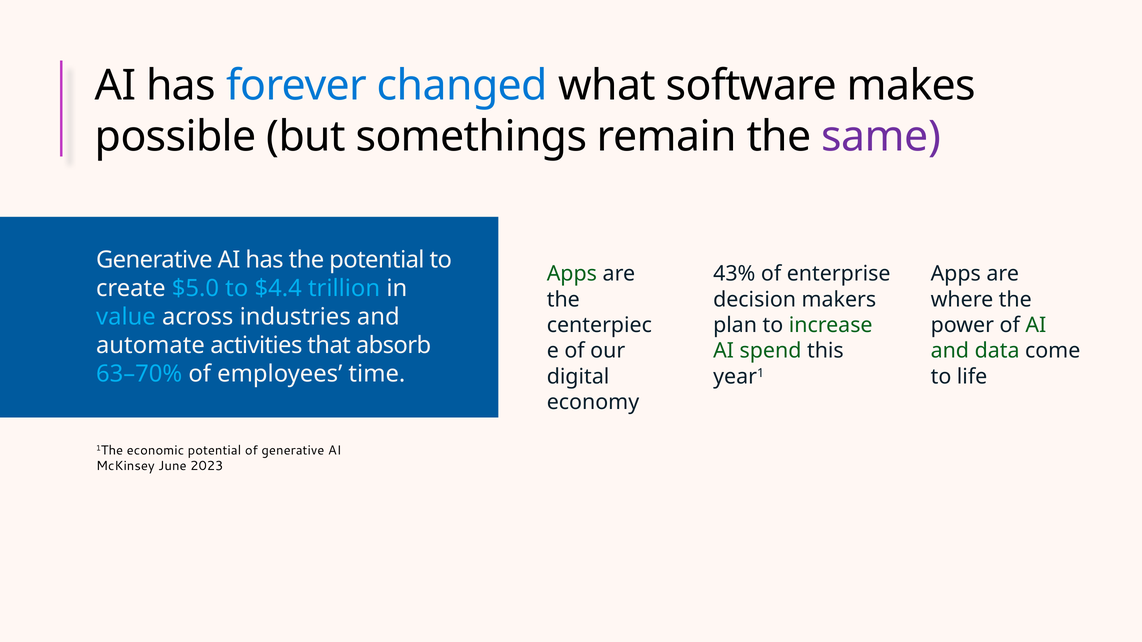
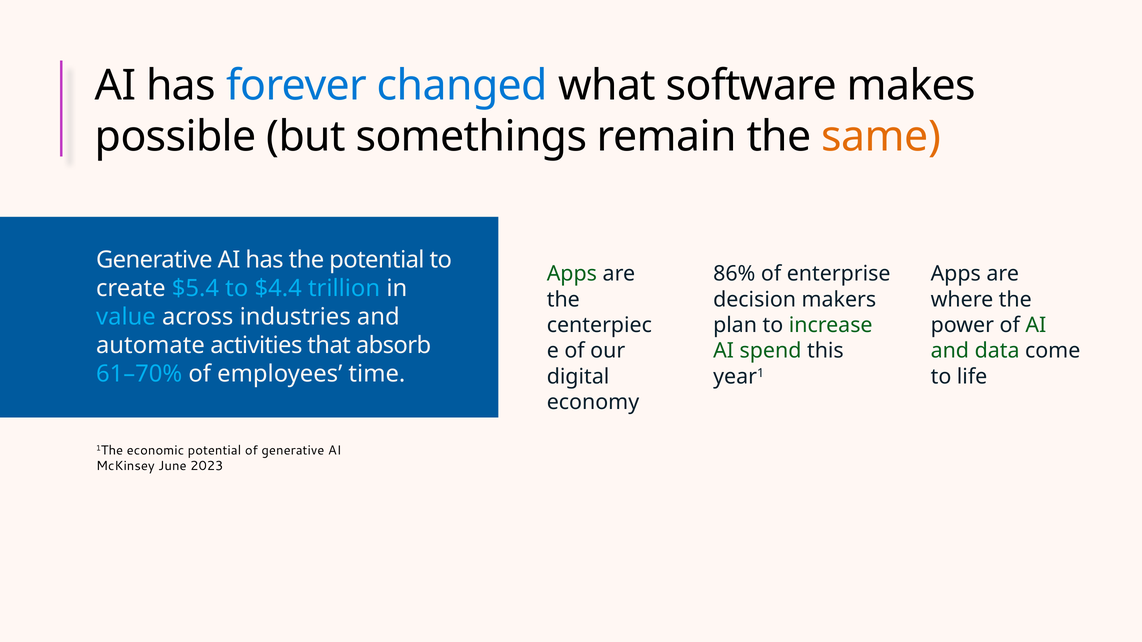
same colour: purple -> orange (881, 137)
43%: 43% -> 86% (734, 274)
$5.0: $5.0 -> $5.4 (195, 289)
63–70%: 63–70% -> 61–70% (139, 374)
